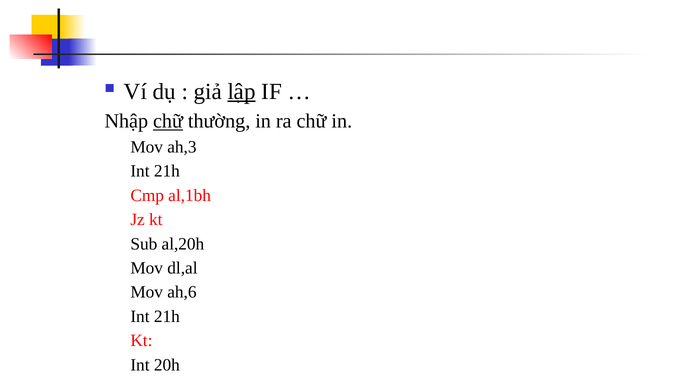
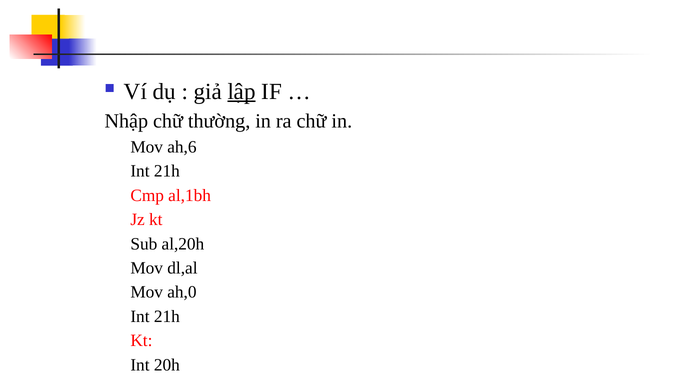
chữ underline: present -> none (168, 121)
ah,3: ah,3 -> ah,6 (182, 147)
ah,6: ah,6 -> ah,0 (182, 292)
